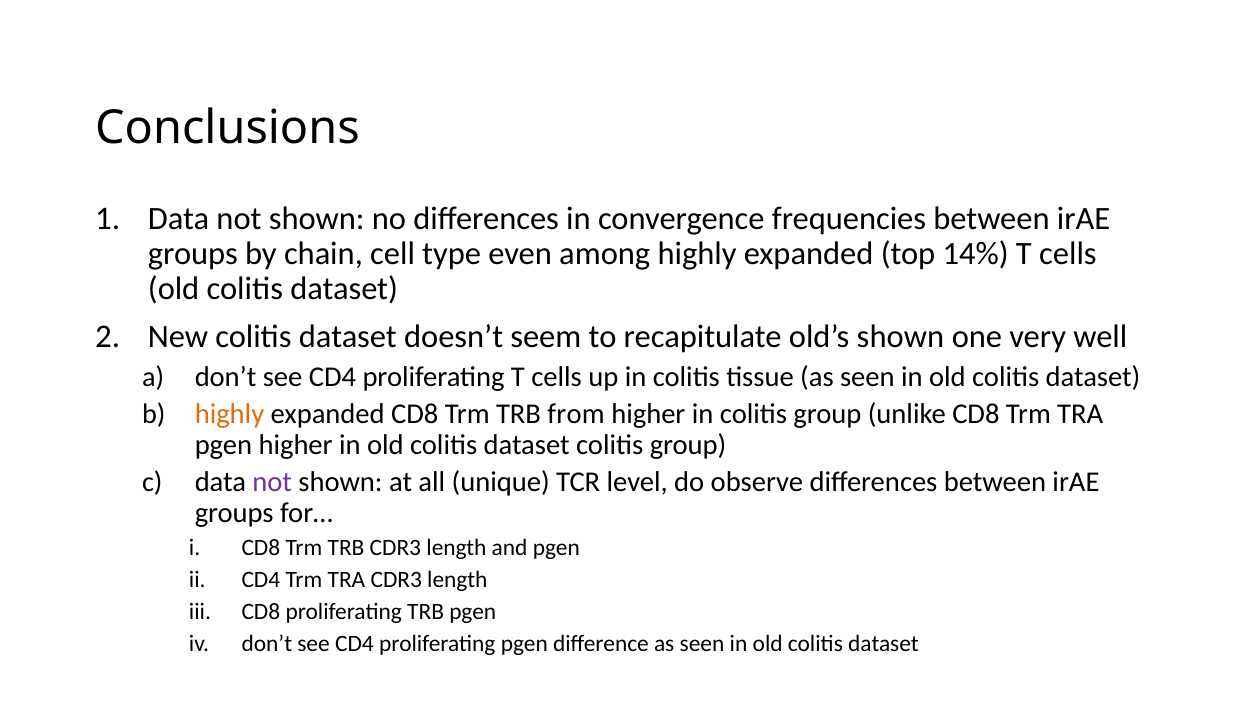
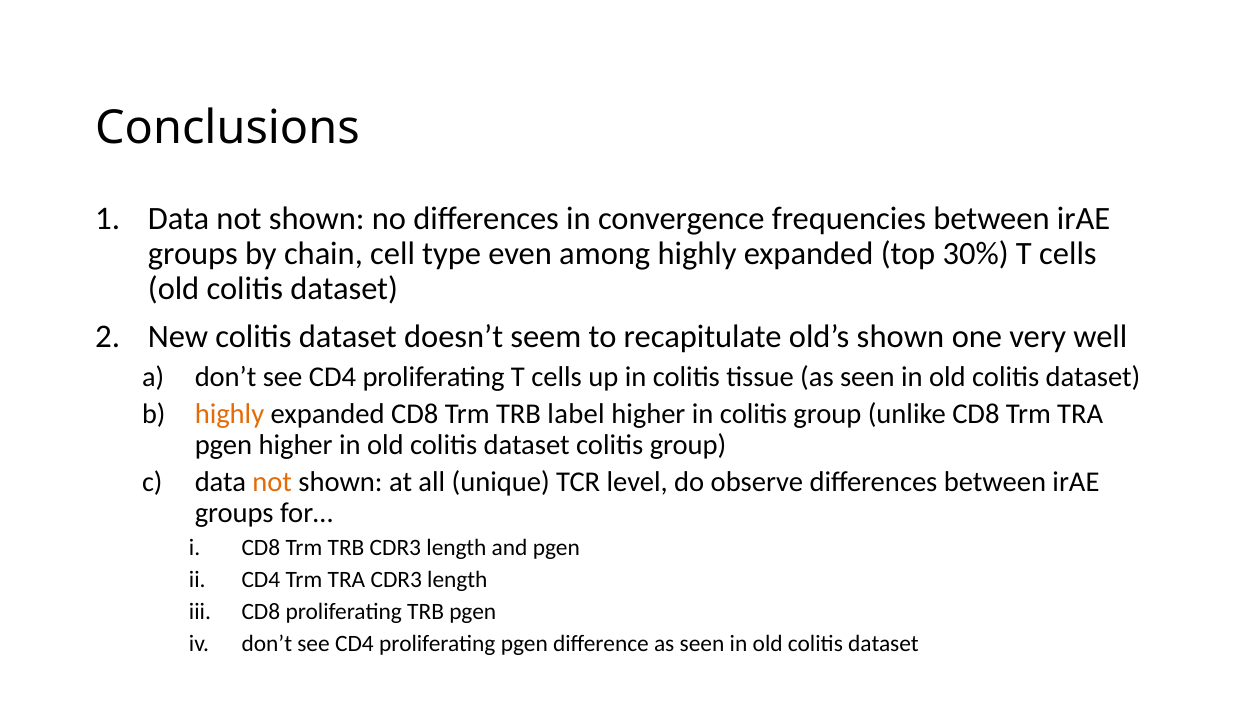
14%: 14% -> 30% (976, 254)
from: from -> label (576, 414)
not colour: purple -> orange (272, 482)
